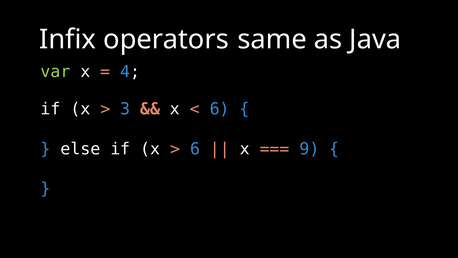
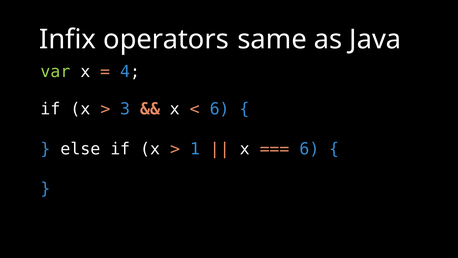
6: 6 -> 1 (195, 149)
9: 9 -> 6 (309, 149)
